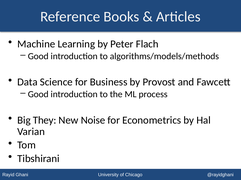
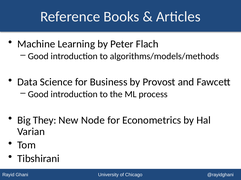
Noise: Noise -> Node (93, 121)
